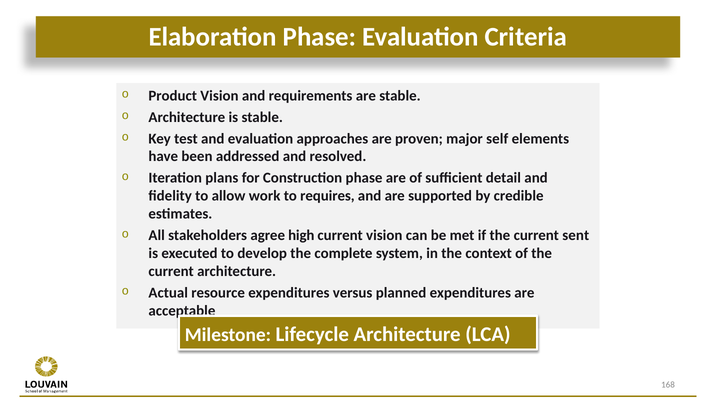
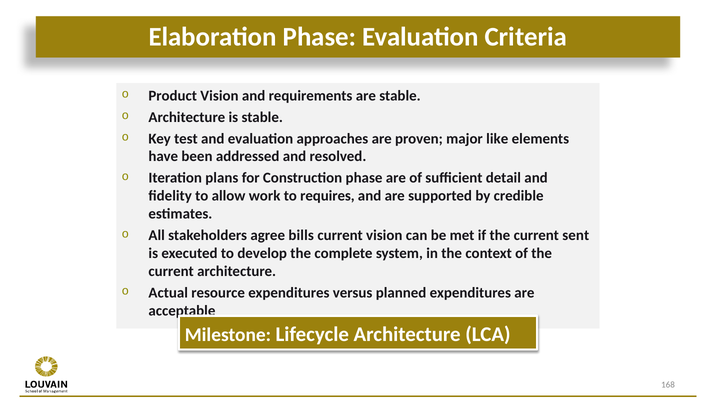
self: self -> like (497, 139)
high: high -> bills (301, 235)
